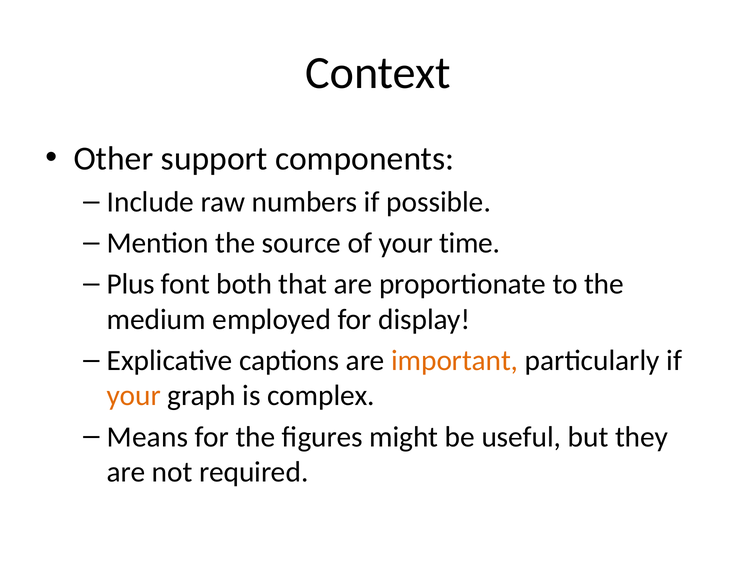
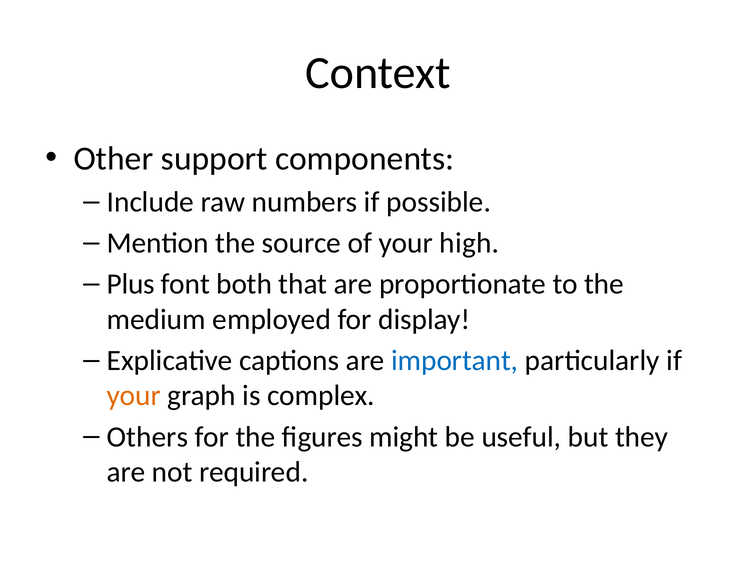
time: time -> high (469, 243)
important colour: orange -> blue (455, 360)
Means: Means -> Others (148, 437)
